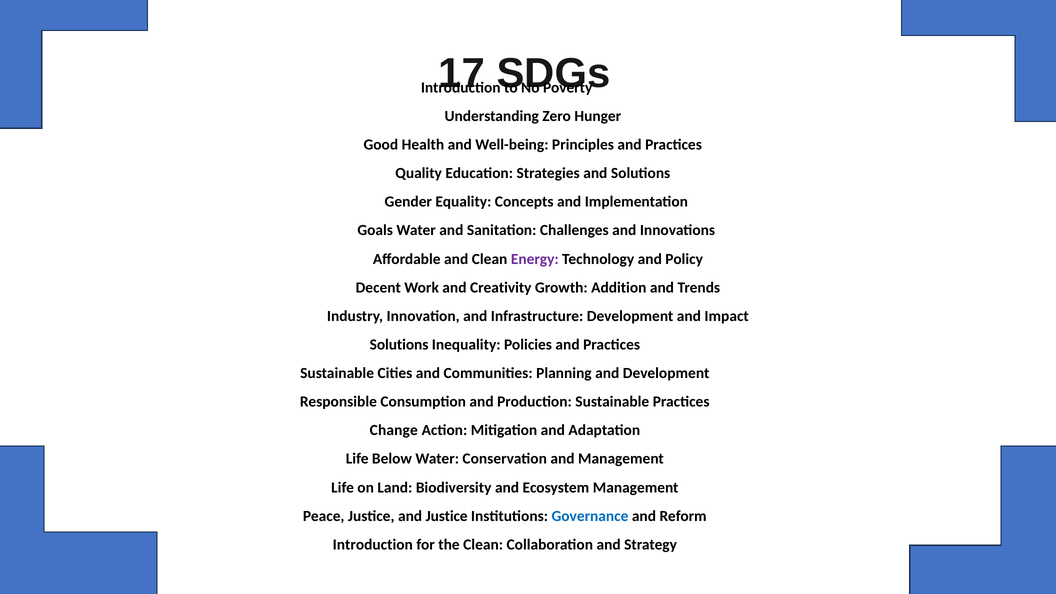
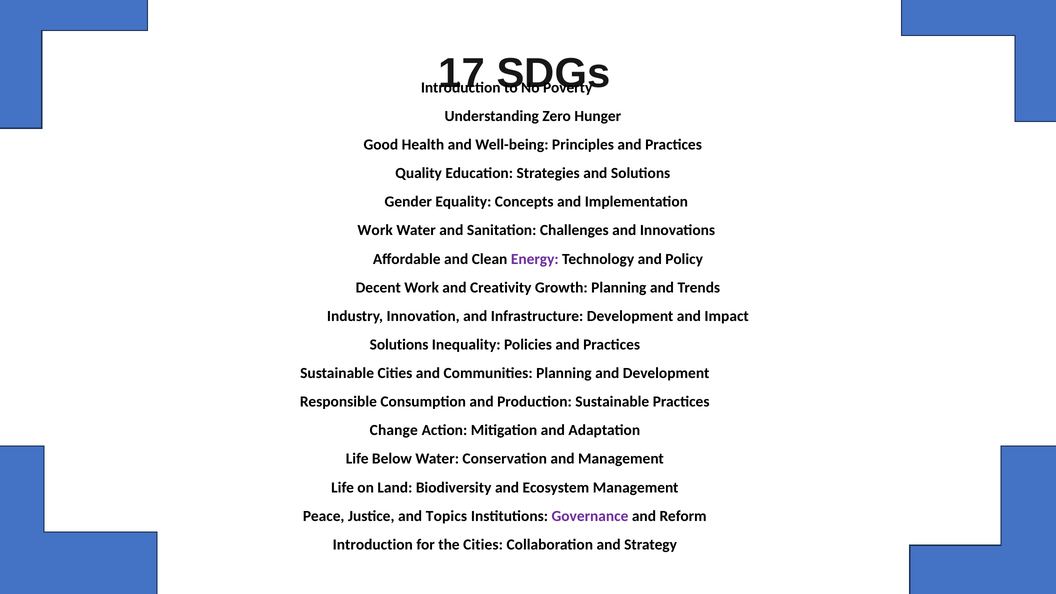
Goals: Goals -> Work (375, 230)
Growth Addition: Addition -> Planning (619, 287)
and Justice: Justice -> Topics (446, 516)
Governance colour: blue -> purple (590, 516)
the Clean: Clean -> Cities (483, 545)
